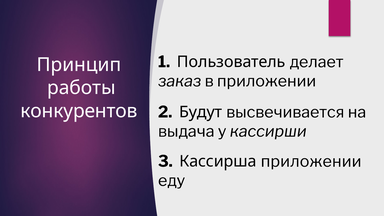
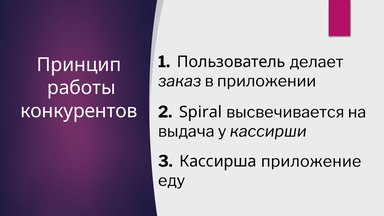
Будут: Будут -> Spiral (201, 112)
Кассирша приложении: приложении -> приложение (311, 161)
